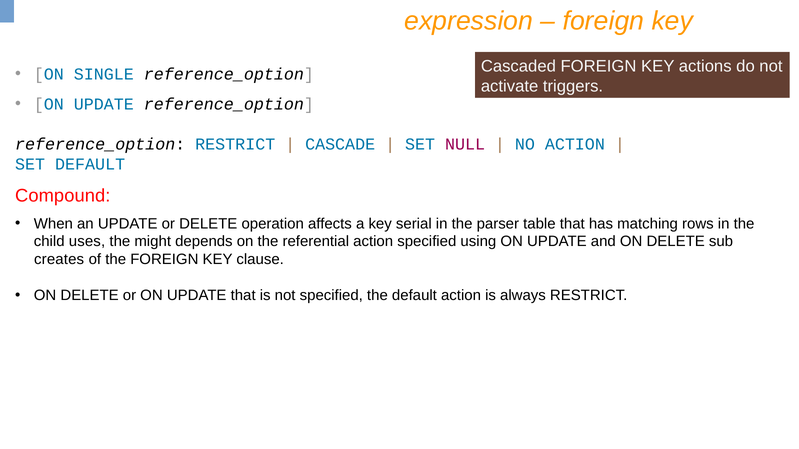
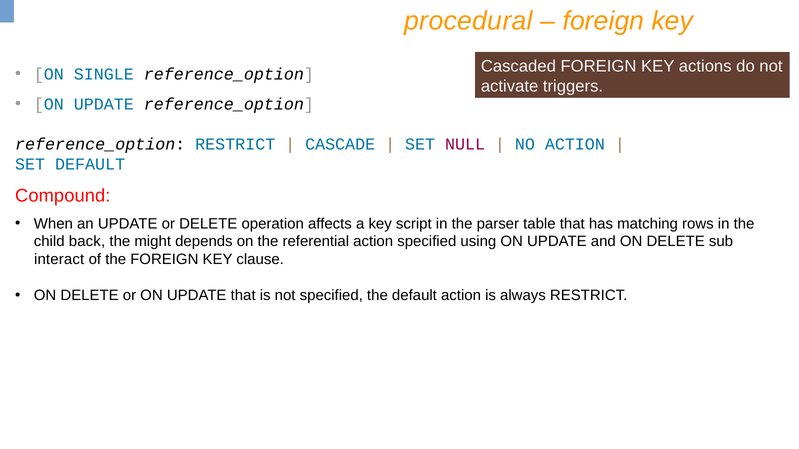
expression: expression -> procedural (469, 21)
serial: serial -> script (414, 224)
uses: uses -> back (87, 242)
creates: creates -> interact (59, 260)
